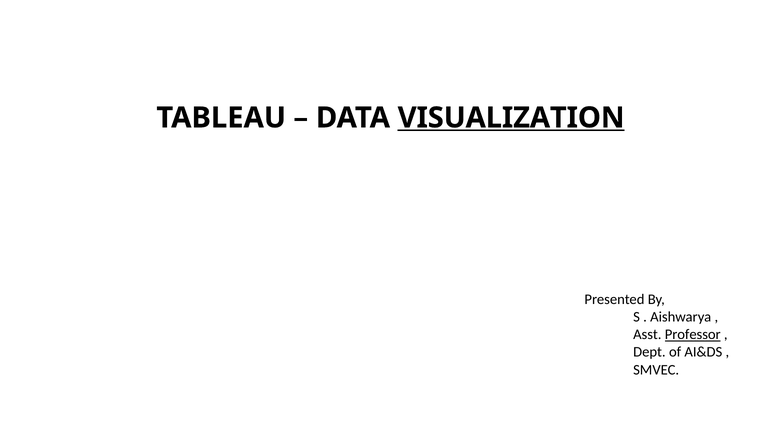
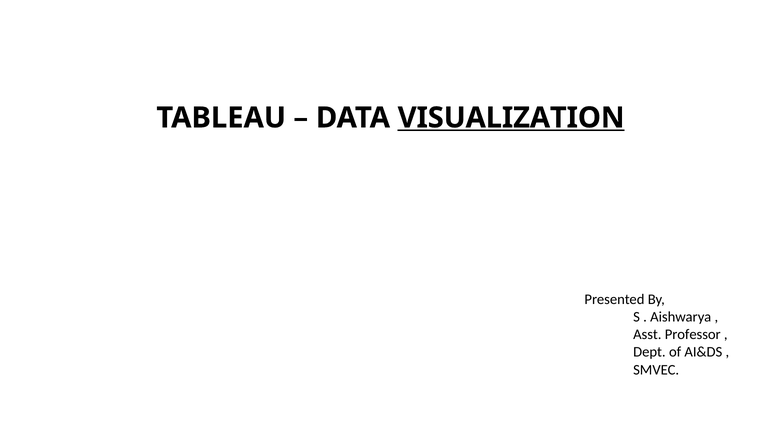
Professor underline: present -> none (693, 335)
